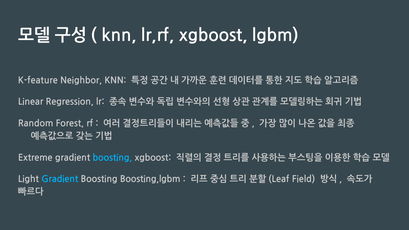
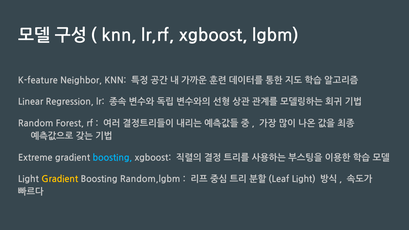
Gradient colour: light blue -> yellow (60, 179)
Boosting,lgbm: Boosting,lgbm -> Random,lgbm (150, 179)
Field: Field -> Light (304, 179)
